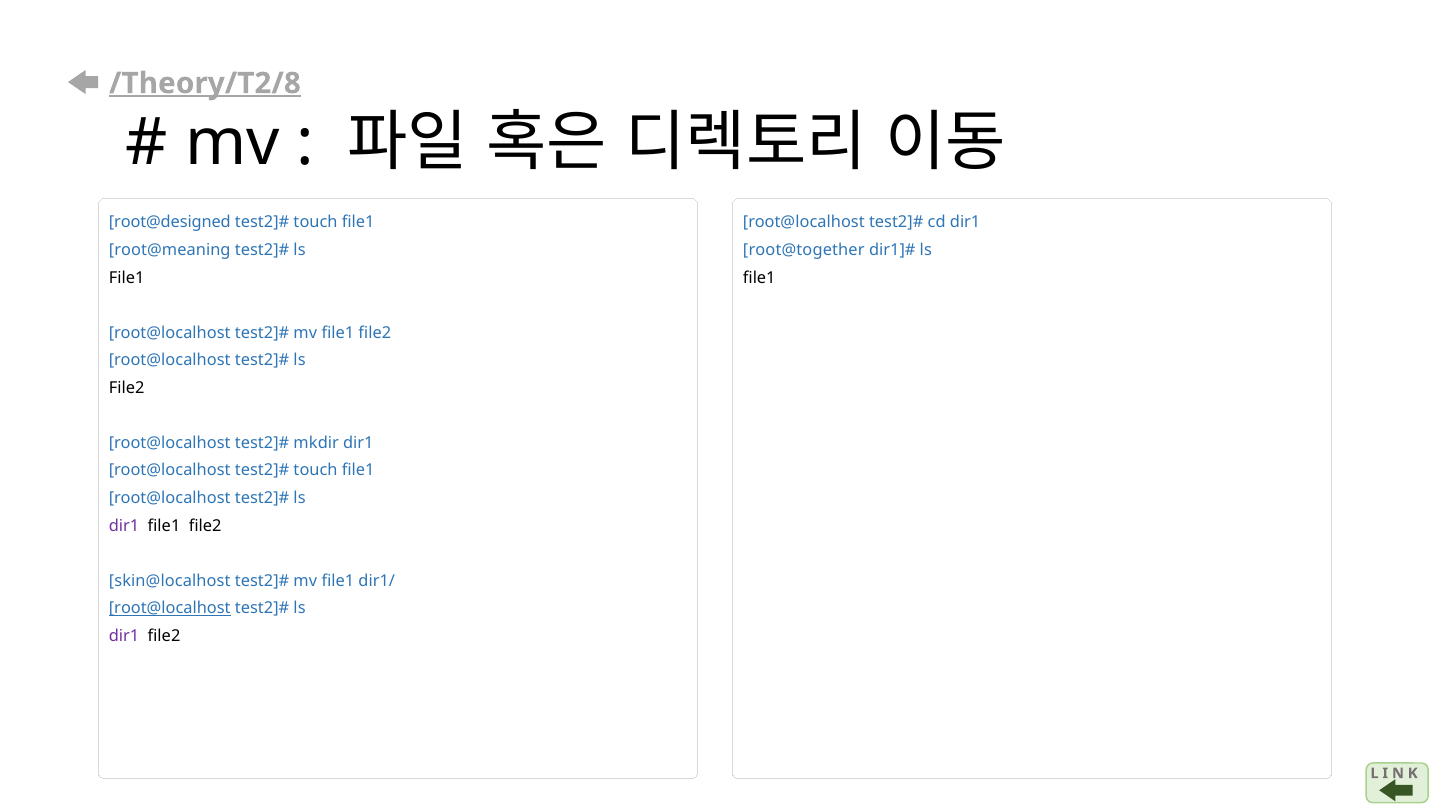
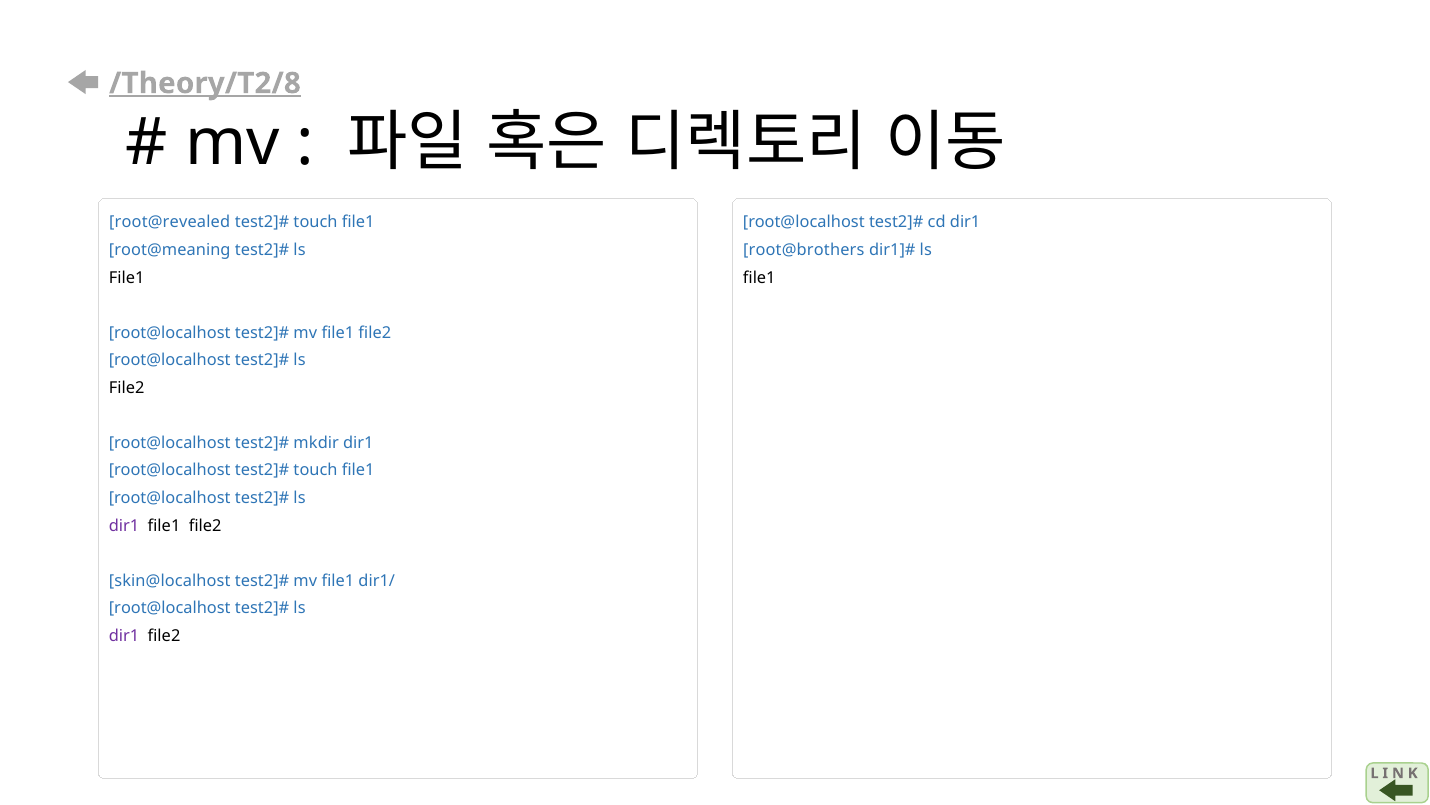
root@designed: root@designed -> root@revealed (170, 222)
root@together: root@together -> root@brothers (804, 250)
root@localhost underline: present -> none (170, 608)
